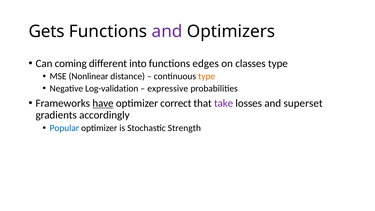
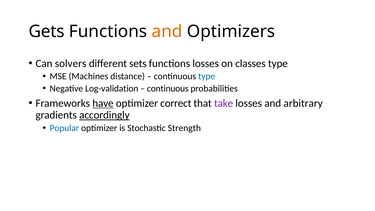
and colour: purple -> orange (167, 32)
coming: coming -> solvers (71, 63)
into: into -> sets (138, 63)
functions edges: edges -> losses (206, 63)
Nonlinear: Nonlinear -> Machines (88, 76)
type colour: orange -> blue (207, 76)
expressive: expressive -> continuous (168, 88)
superset: superset -> arbitrary (303, 103)
accordingly underline: none -> present (104, 115)
